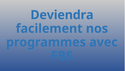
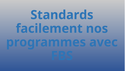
Deviendra: Deviendra -> Standards (62, 15)
